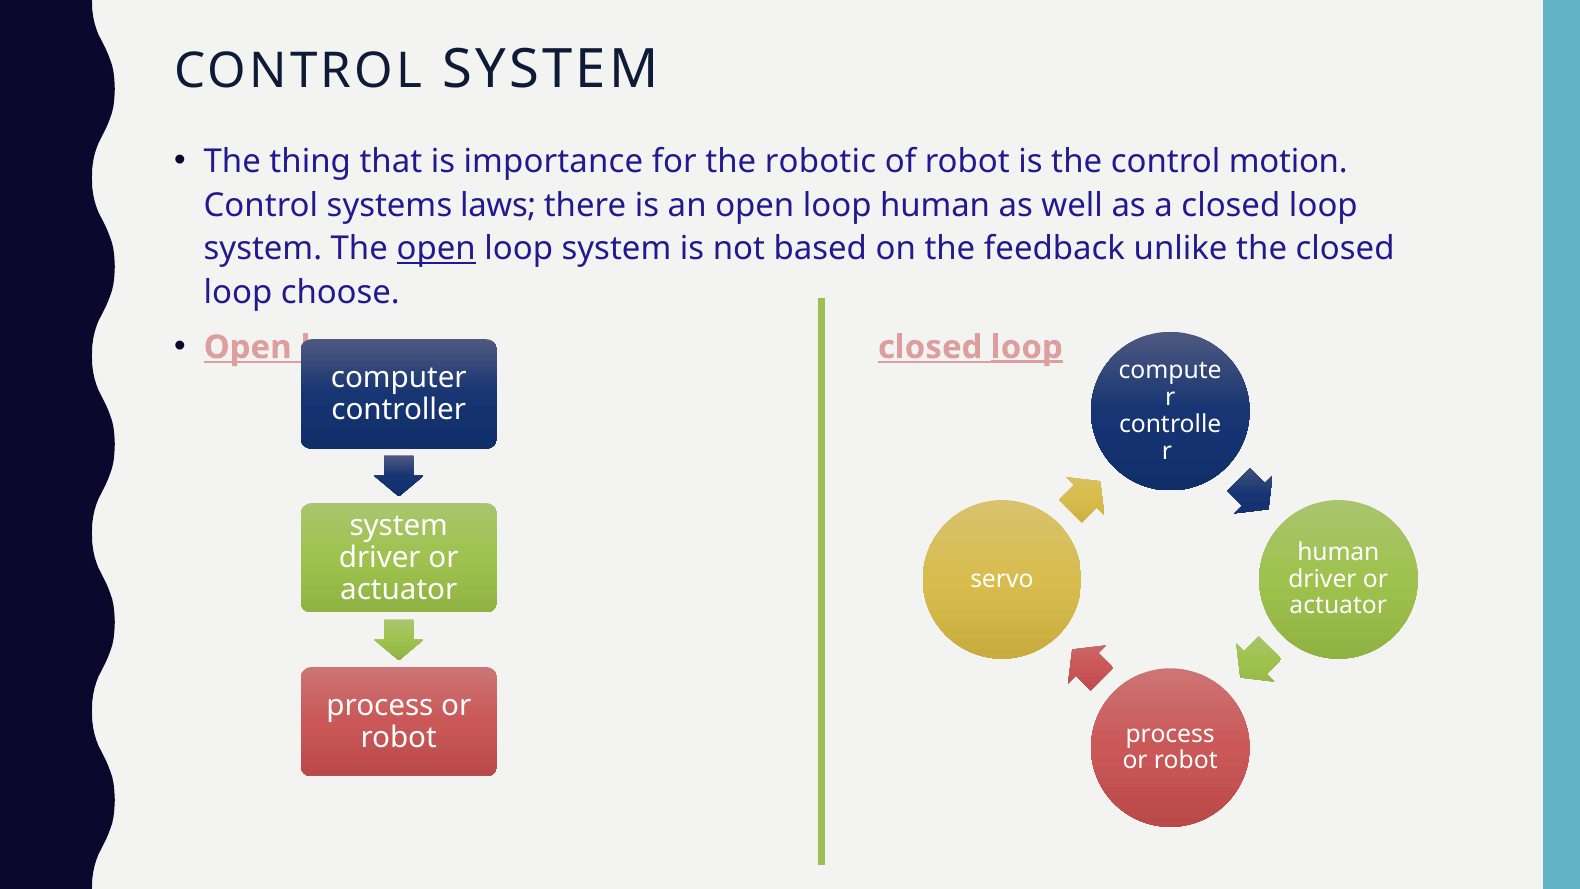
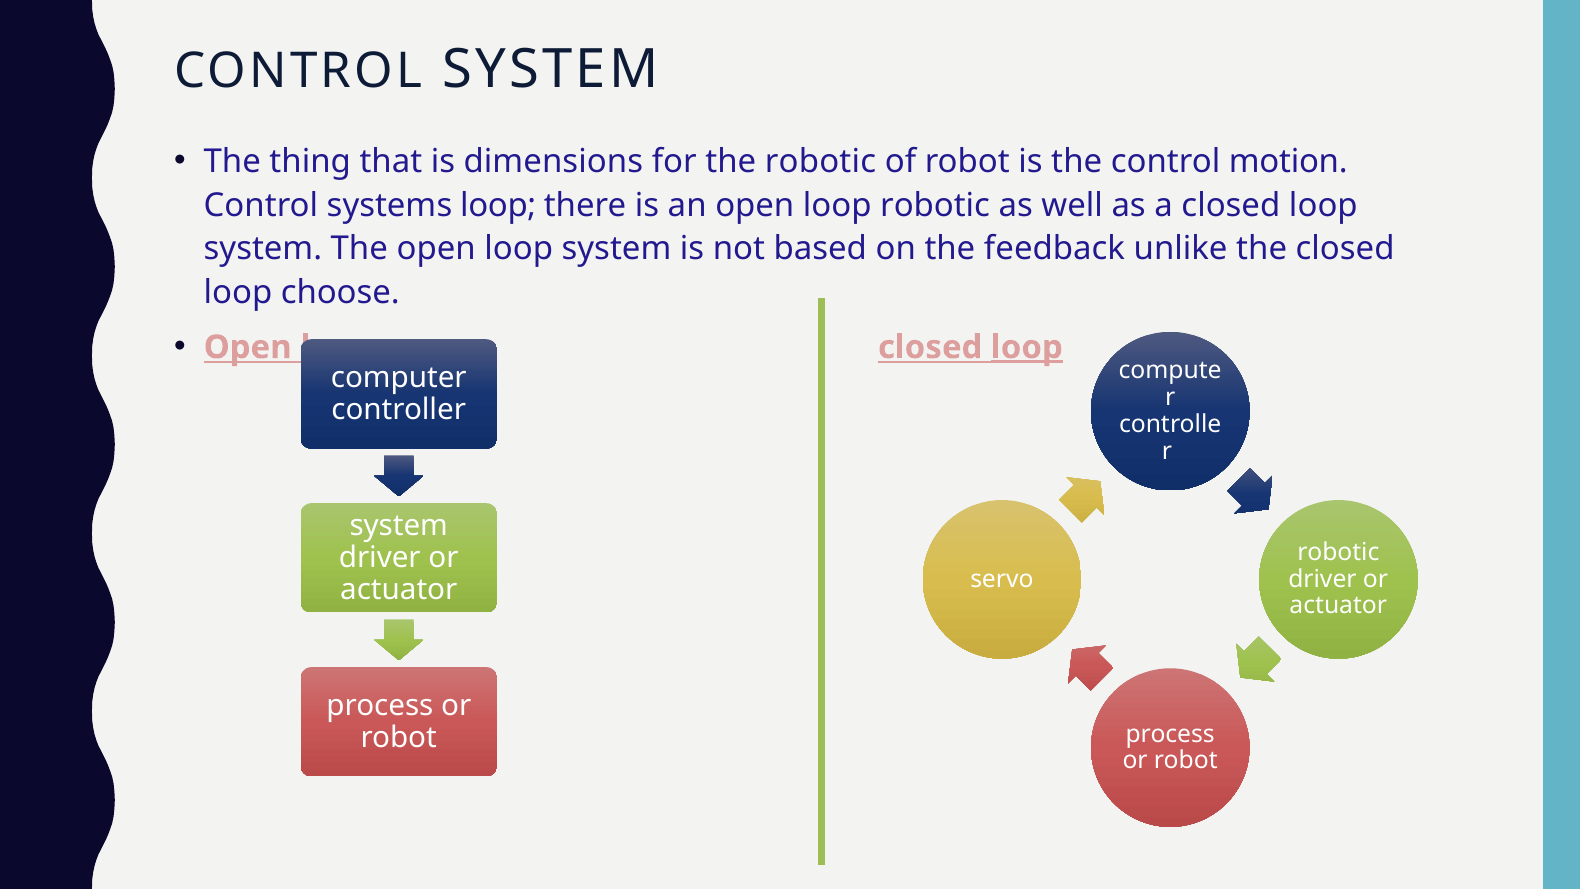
importance: importance -> dimensions (553, 162)
systems laws: laws -> loop (498, 205)
loop human: human -> robotic (935, 205)
open underline: present -> none (436, 249)
human: human -> robotic (1338, 552)
